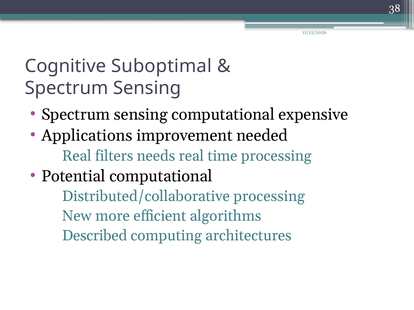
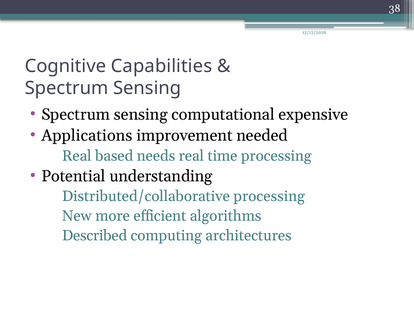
Suboptimal: Suboptimal -> Capabilities (162, 66)
filters: filters -> based (114, 156)
Potential computational: computational -> understanding (161, 176)
